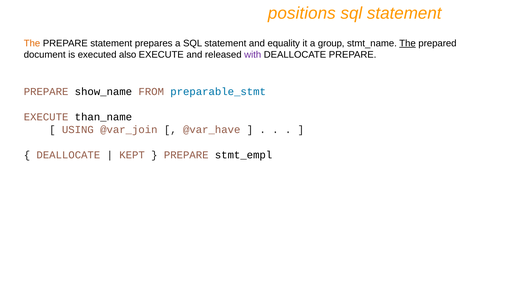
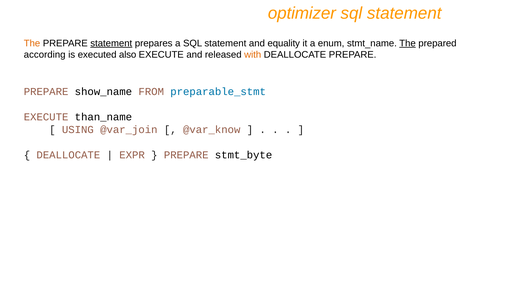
positions: positions -> optimizer (302, 13)
statement underline: none -> present (111, 43)
group: group -> enum (331, 43)
document: document -> according (45, 55)
with colour: purple -> orange (253, 55)
@var_have: @var_have -> @var_know (212, 130)
KEPT: KEPT -> EXPR (132, 155)
stmt_empl: stmt_empl -> stmt_byte (244, 155)
